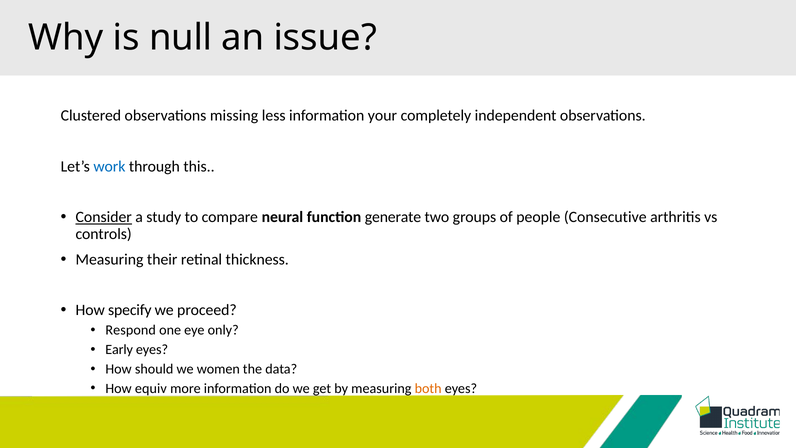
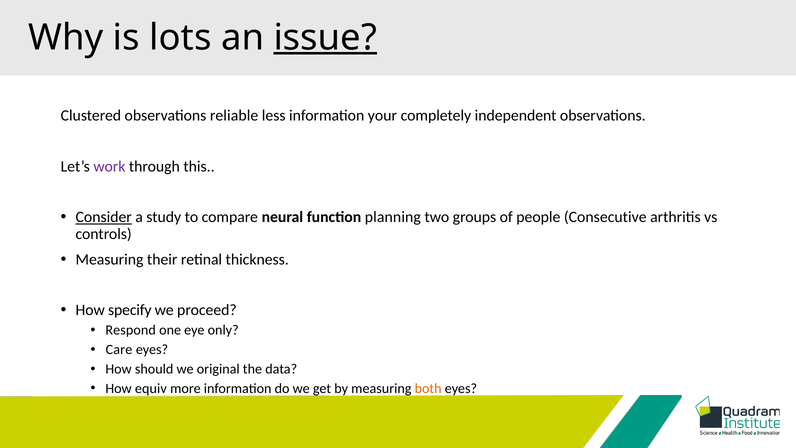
null: null -> lots (180, 37)
issue underline: none -> present (325, 37)
missing: missing -> reliable (234, 116)
work colour: blue -> purple (109, 166)
generate: generate -> planning (393, 217)
Early: Early -> Care (119, 349)
women: women -> original (218, 369)
